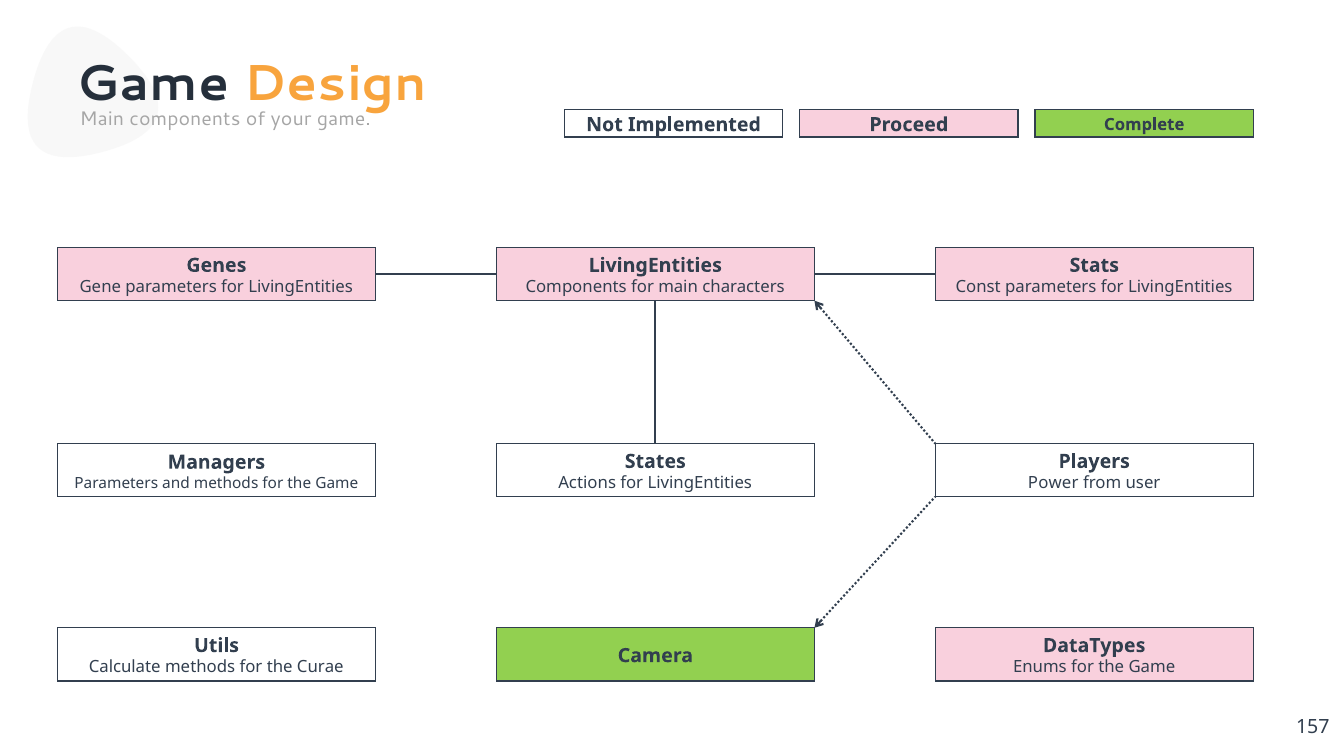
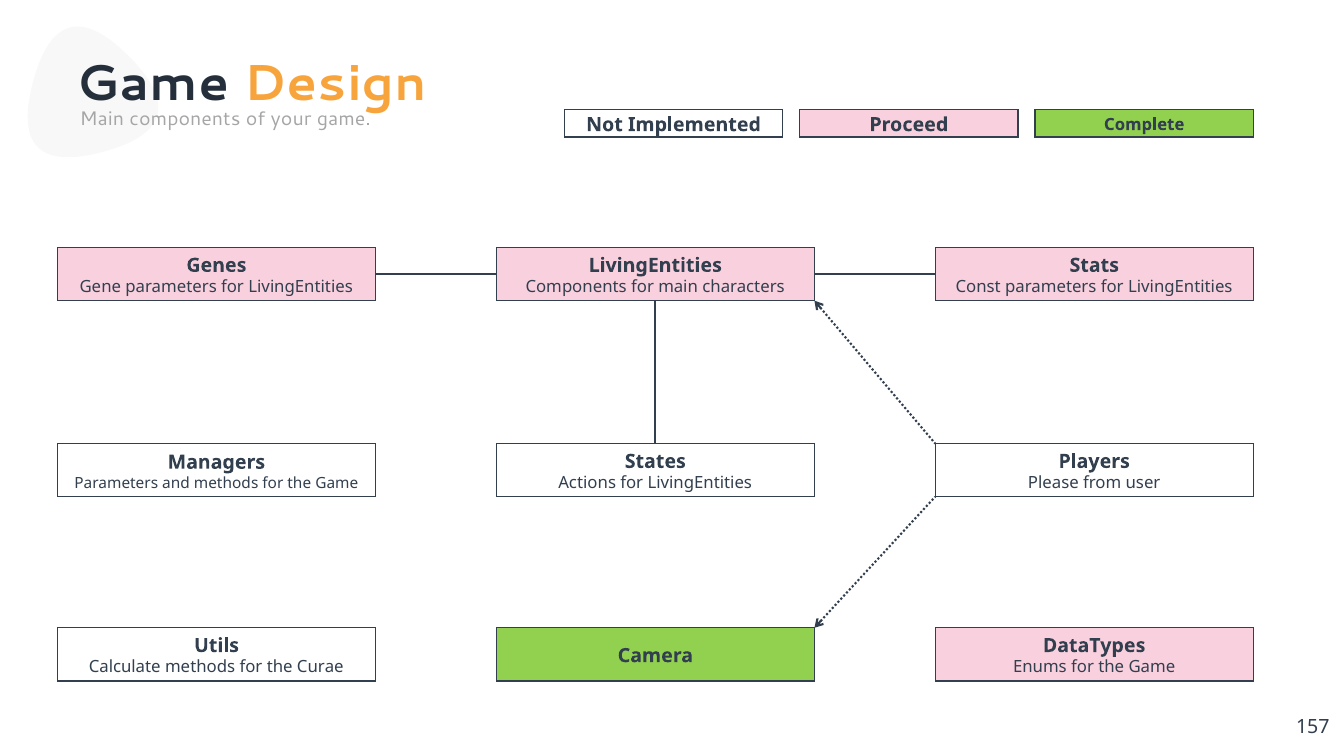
Power: Power -> Please (1053, 483)
